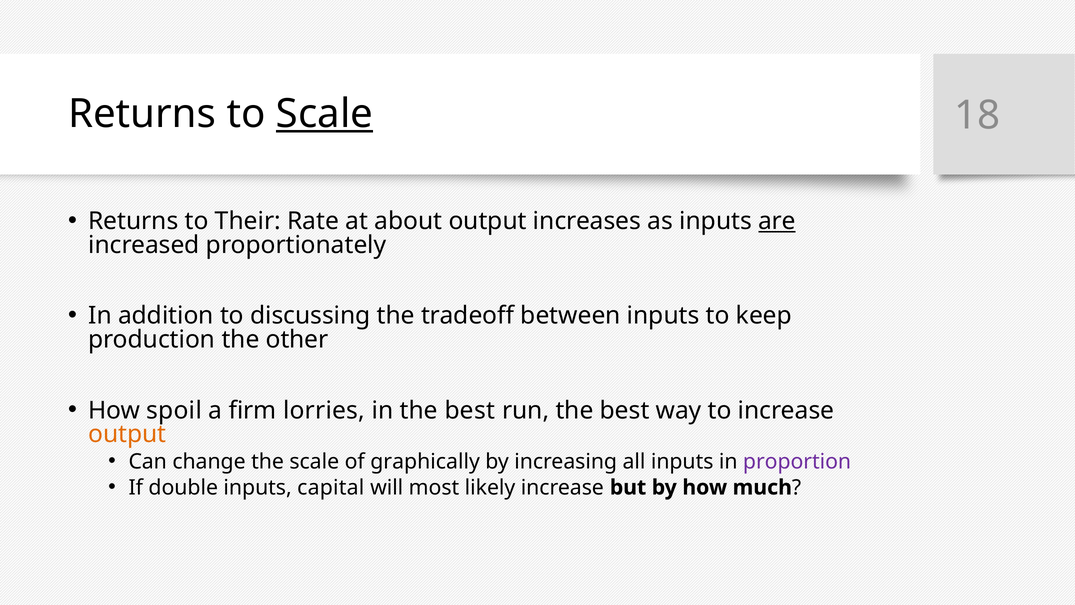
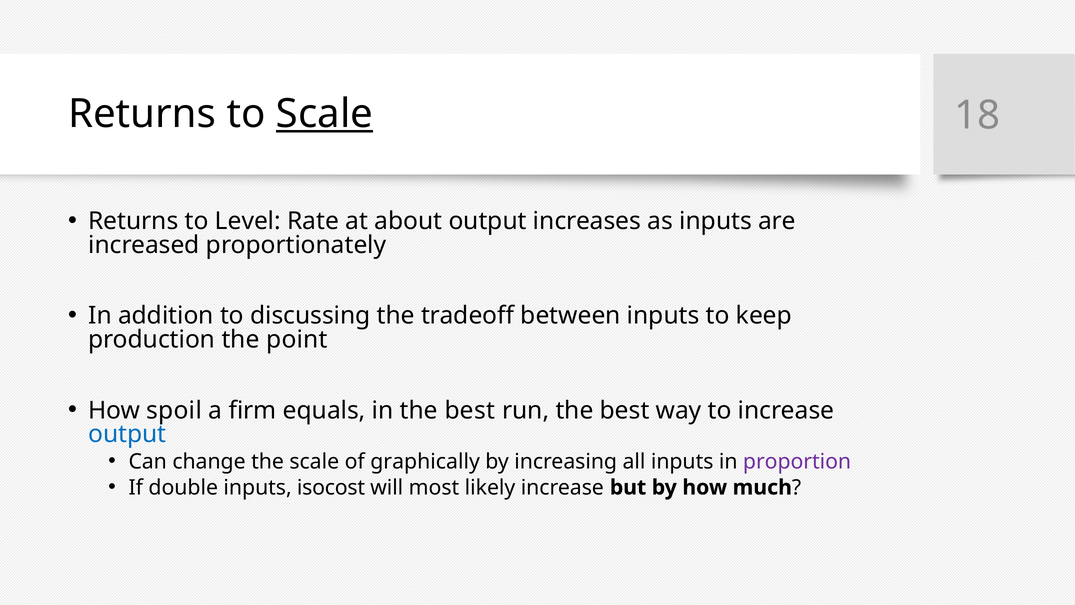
Their: Their -> Level (248, 221)
are underline: present -> none (777, 221)
other: other -> point (297, 340)
lorries: lorries -> equals (324, 410)
output colour: orange -> blue (127, 434)
capital: capital -> isocost (331, 487)
